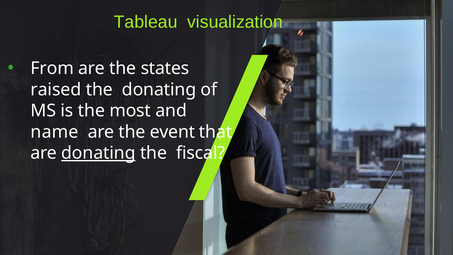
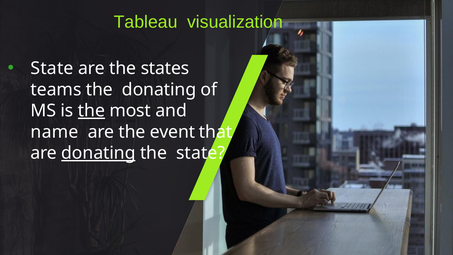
From: From -> State (52, 68)
raised: raised -> teams (56, 90)
the underline: none -> present (92, 111)
the fiscal: fiscal -> state (201, 153)
